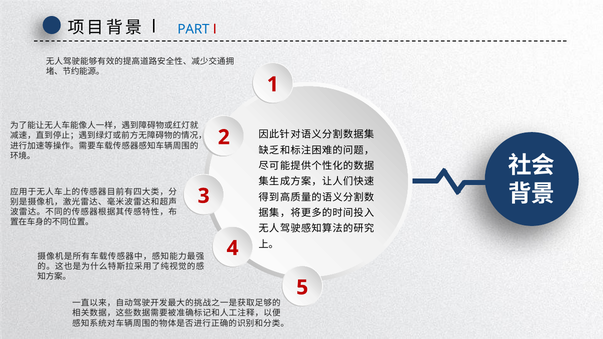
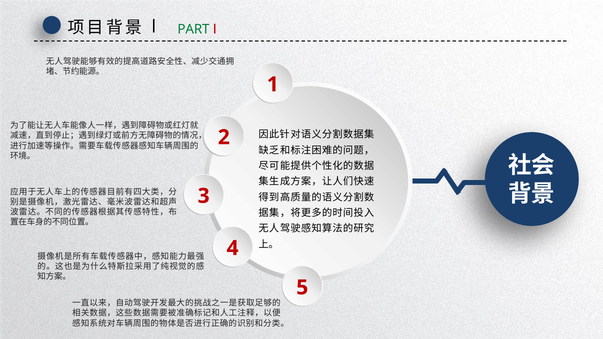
PART colour: blue -> green (194, 30)
